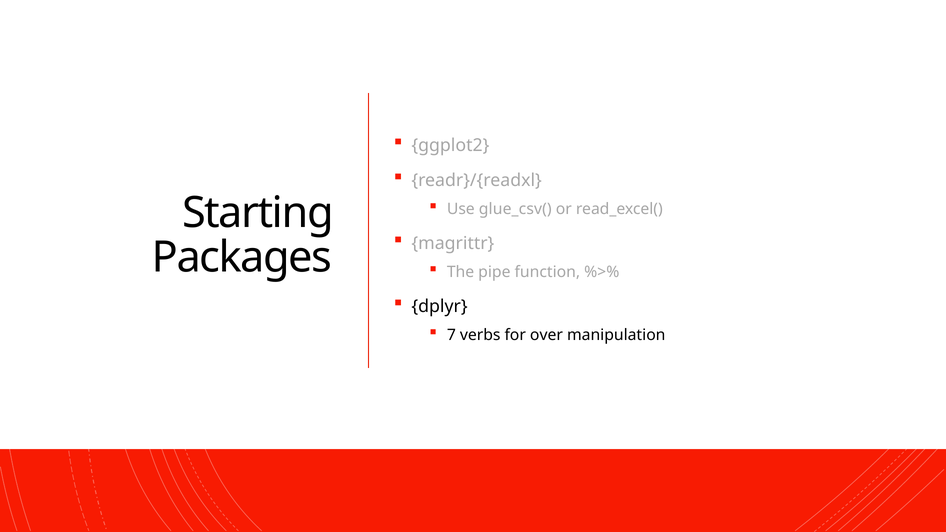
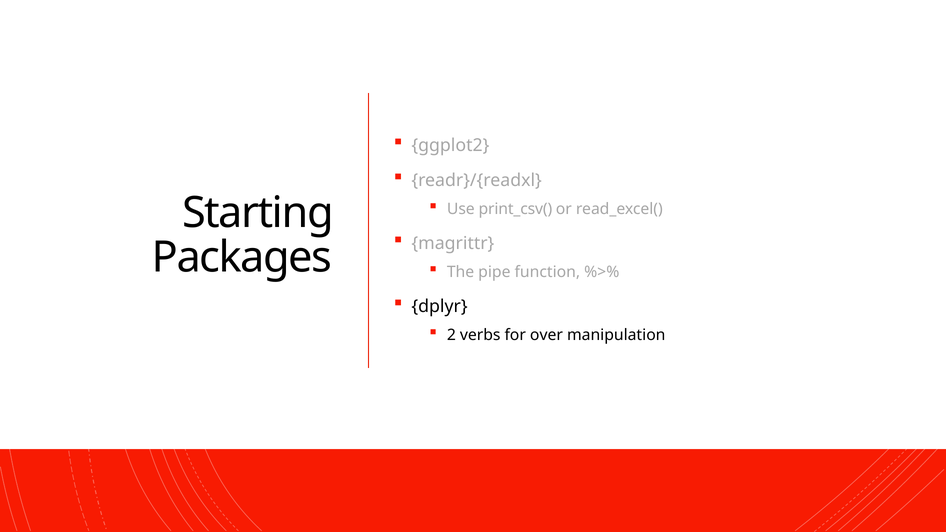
glue_csv(: glue_csv( -> print_csv( (515, 209)
7: 7 -> 2 (451, 335)
